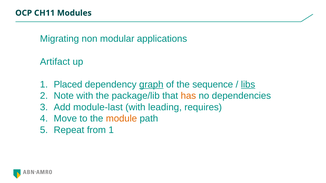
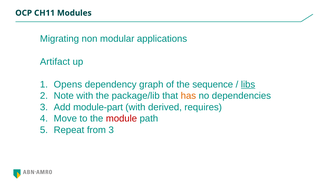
Placed: Placed -> Opens (68, 85)
graph underline: present -> none (151, 85)
module-last: module-last -> module-part (98, 107)
leading: leading -> derived (165, 107)
module colour: orange -> red (121, 119)
from 1: 1 -> 3 (111, 130)
